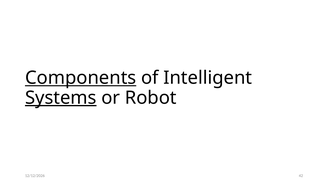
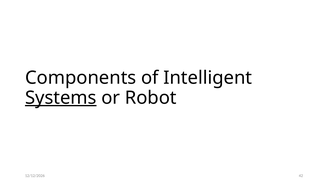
Components underline: present -> none (81, 78)
